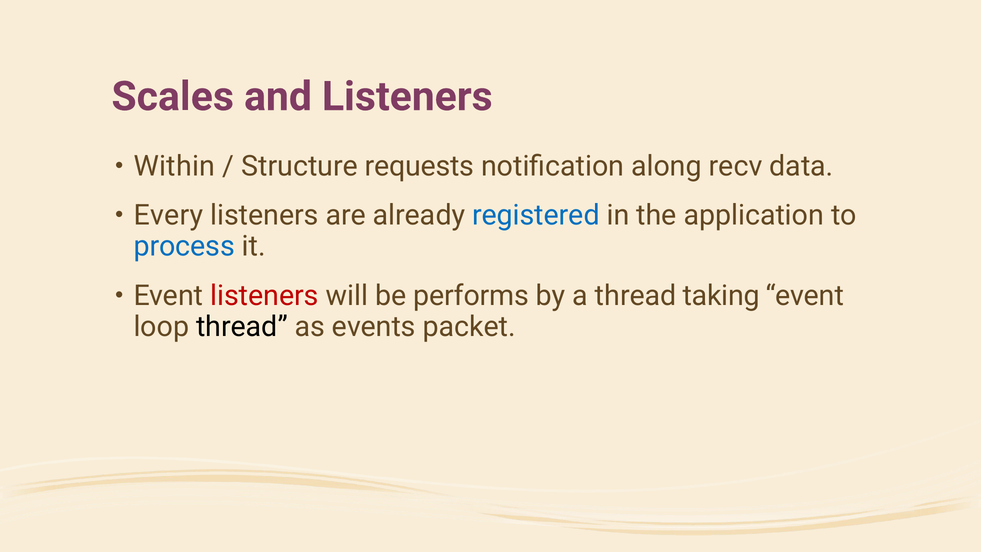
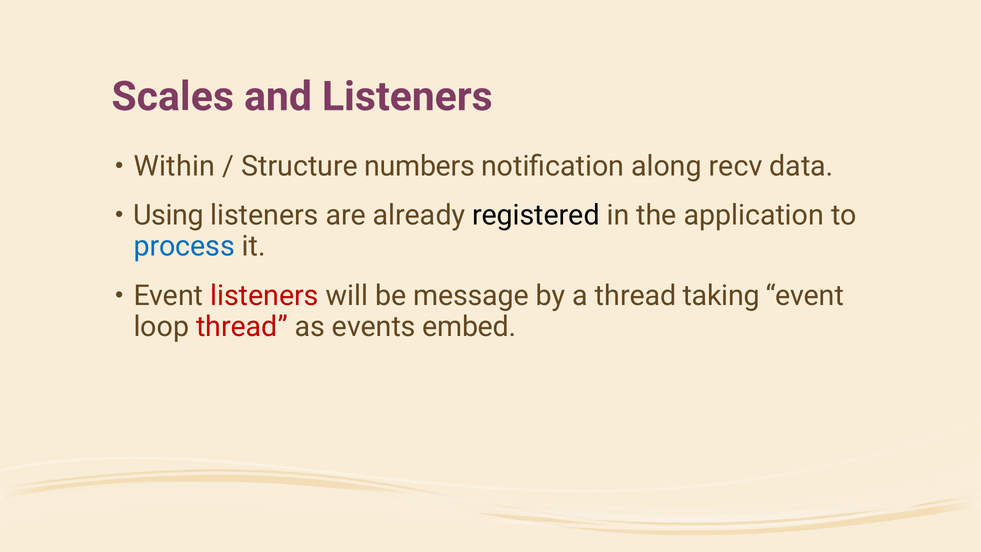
requests: requests -> numbers (420, 166)
Every: Every -> Using (169, 215)
registered colour: blue -> black (536, 215)
performs: performs -> message (471, 296)
thread colour: black -> red (242, 327)
packet: packet -> embed (469, 327)
